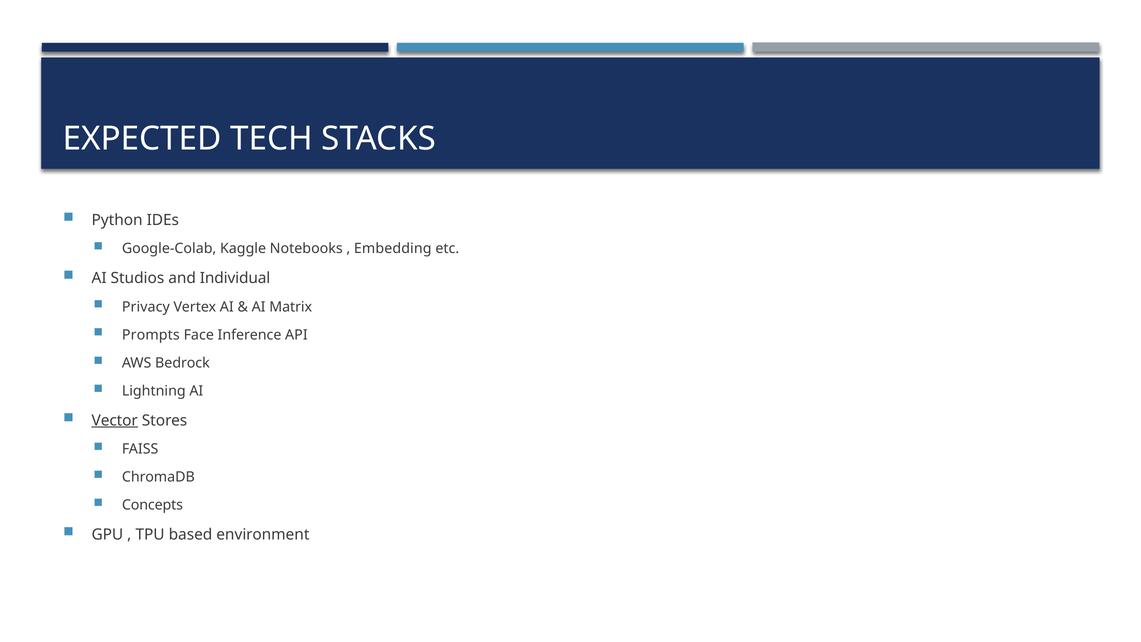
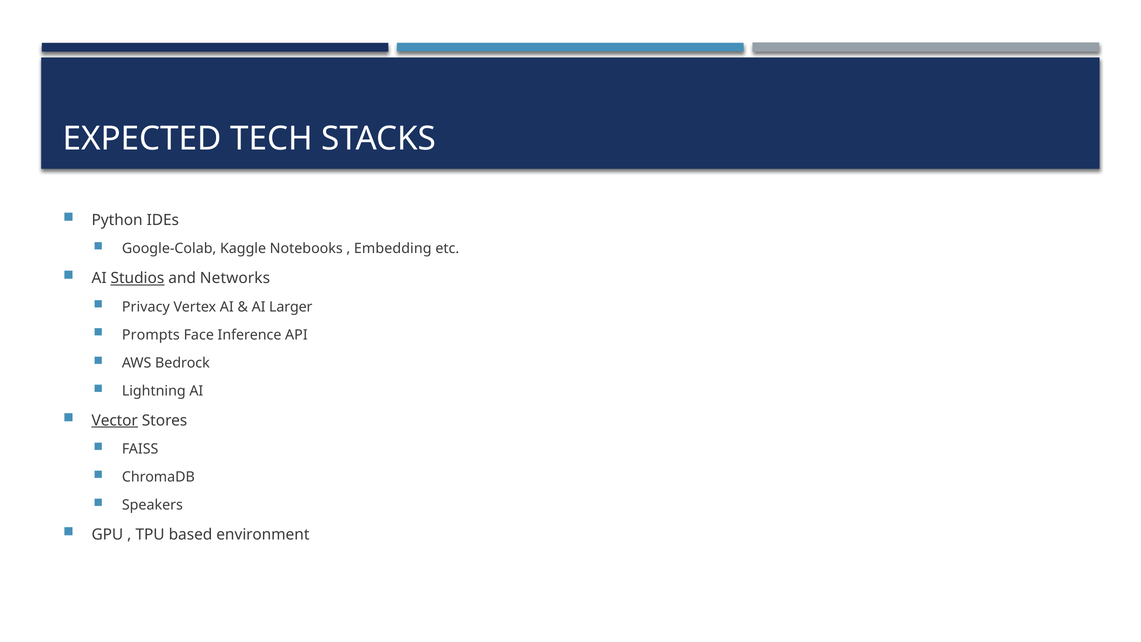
Studios underline: none -> present (137, 278)
Individual: Individual -> Networks (235, 278)
Matrix: Matrix -> Larger (291, 307)
Concepts: Concepts -> Speakers (152, 505)
